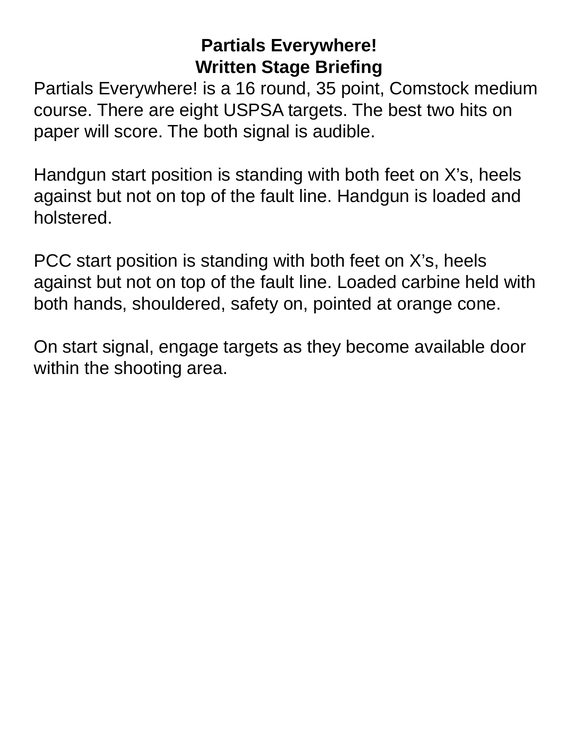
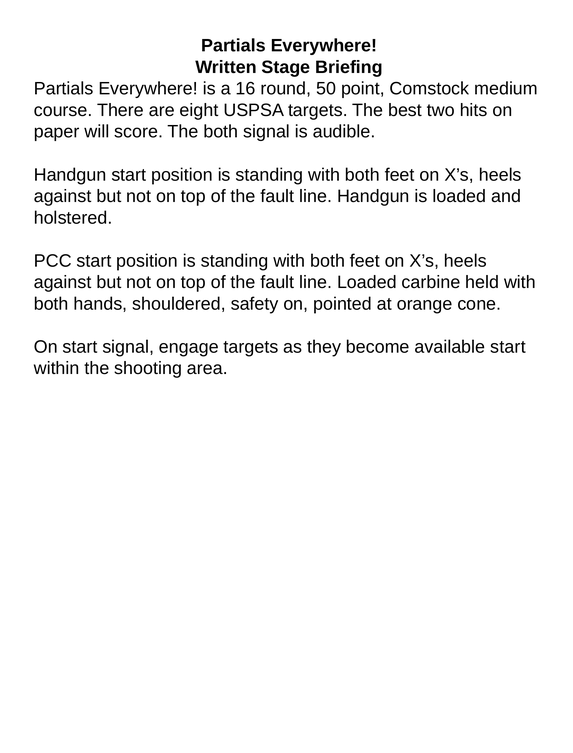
35: 35 -> 50 (326, 89)
available door: door -> start (508, 346)
